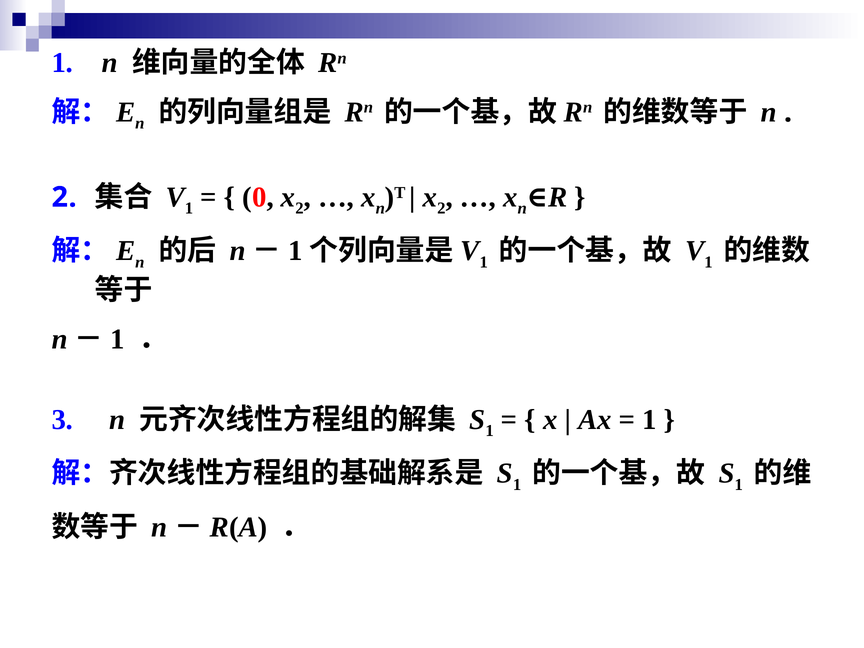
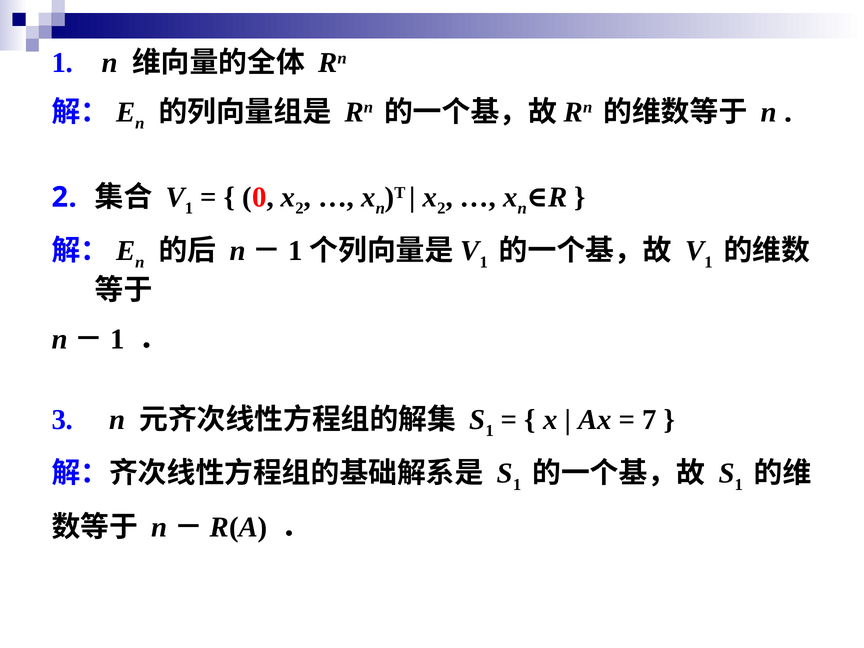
1: 1 -> 7 (650, 420)
